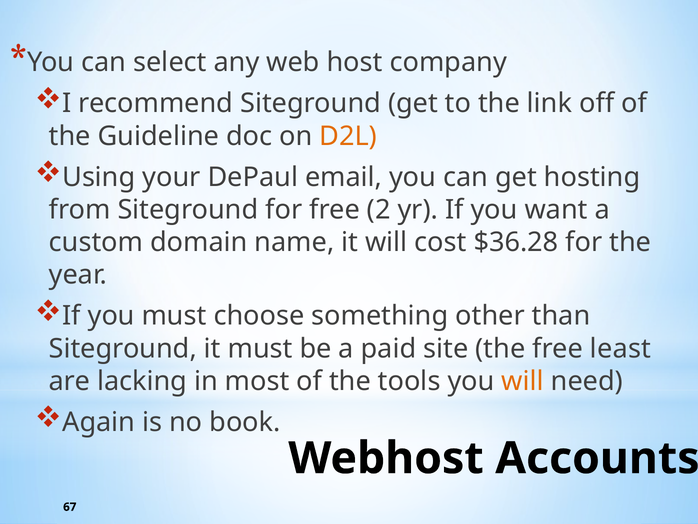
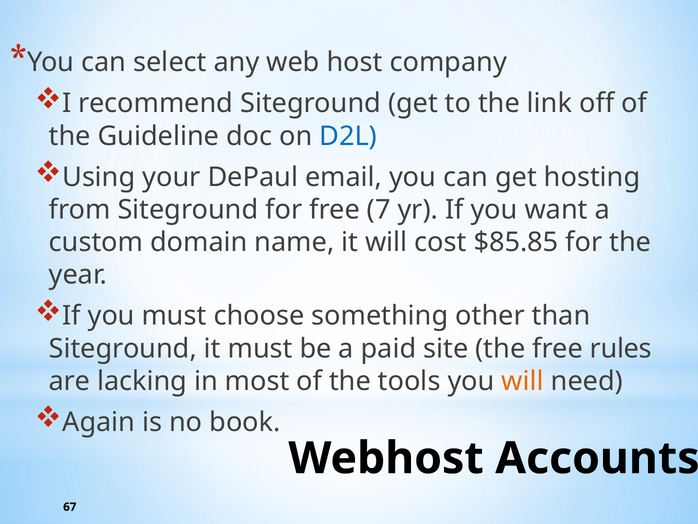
D2L colour: orange -> blue (348, 136)
2: 2 -> 7 (379, 209)
$36.28: $36.28 -> $85.85 (516, 242)
least: least -> rules (621, 348)
